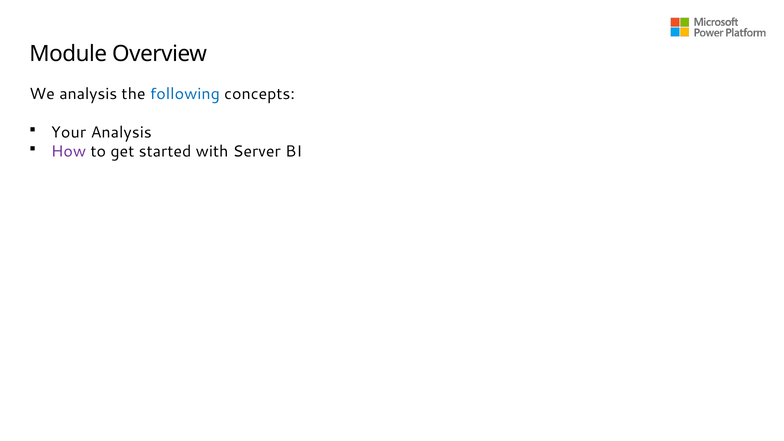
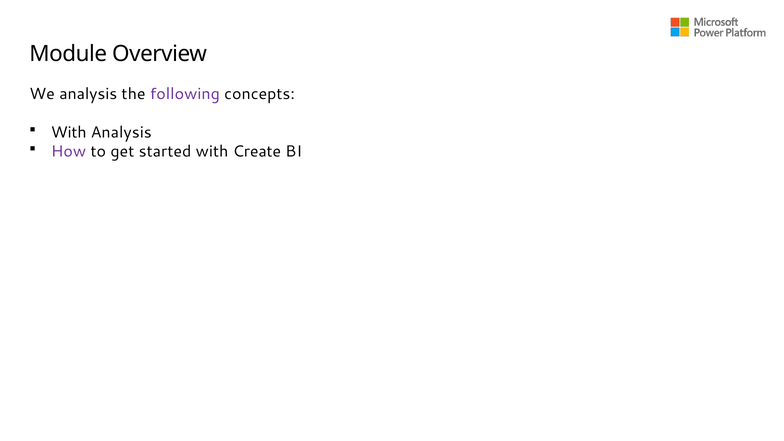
following colour: blue -> purple (185, 94)
Your: Your -> With (69, 132)
Server: Server -> Create (257, 152)
